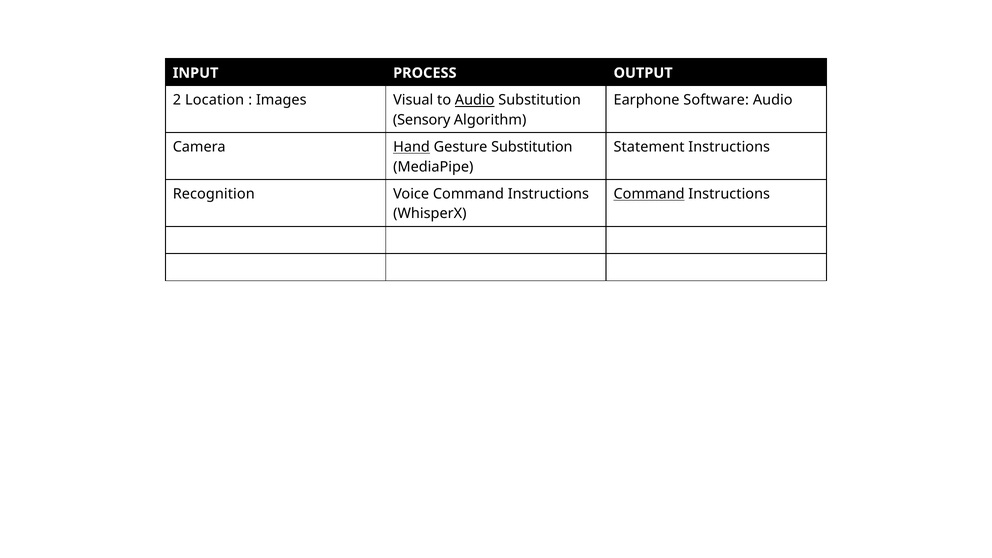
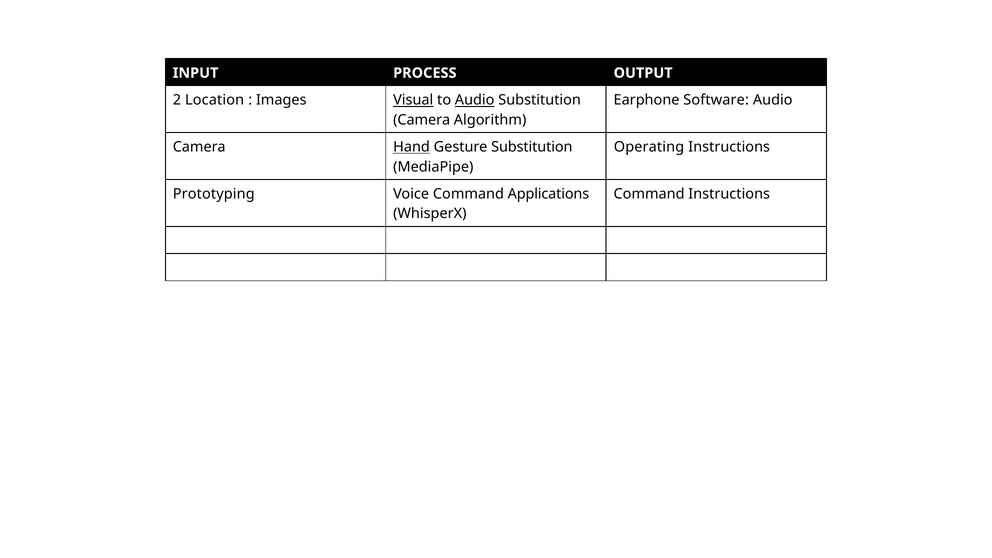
Visual underline: none -> present (413, 100)
Sensory: Sensory -> Camera (422, 120)
Statement: Statement -> Operating (649, 147)
Recognition: Recognition -> Prototyping (214, 194)
Voice Command Instructions: Instructions -> Applications (548, 194)
Command underline: present -> none (649, 194)
